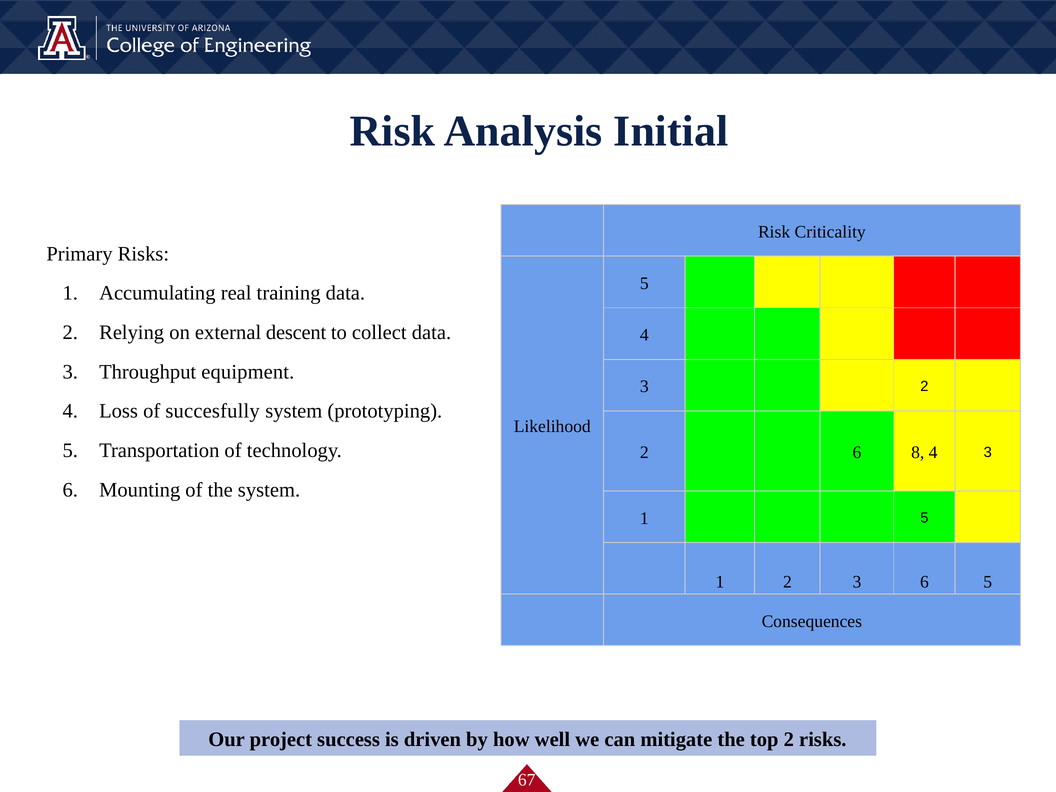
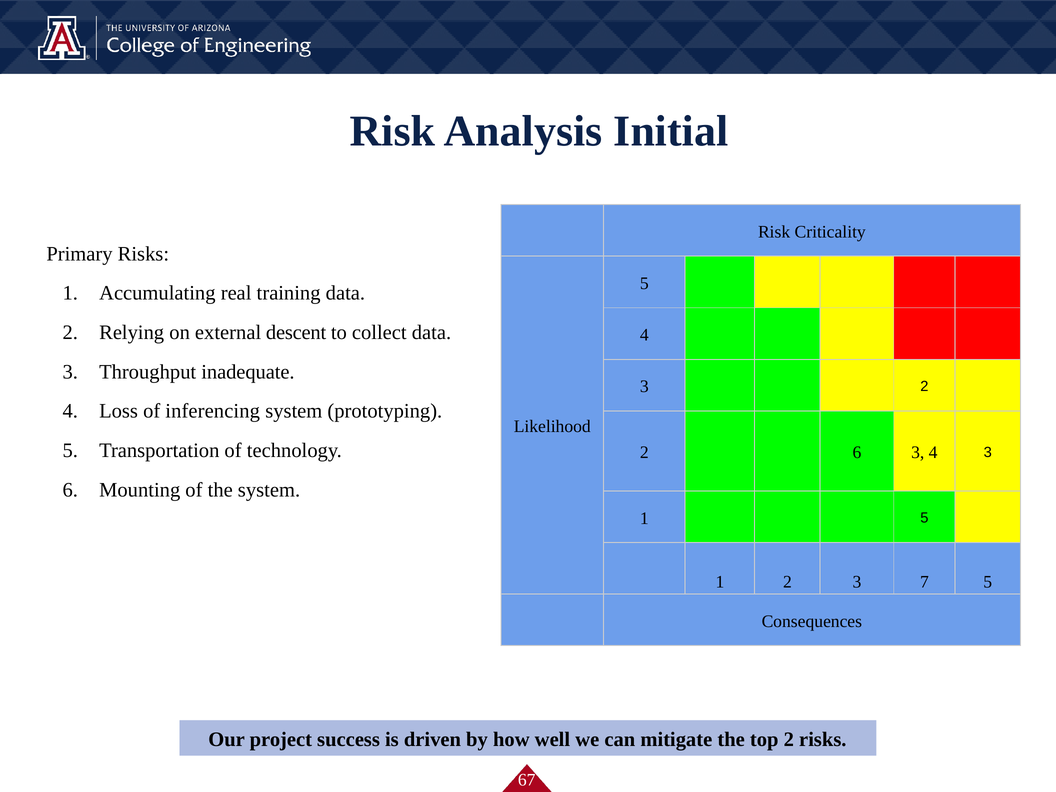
equipment: equipment -> inadequate (248, 372)
succesfully: succesfully -> inferencing (213, 411)
6 8: 8 -> 3 (918, 452)
3 6: 6 -> 7 (924, 582)
